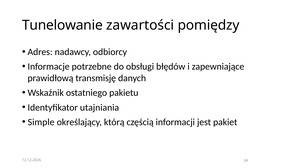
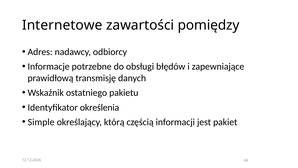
Tunelowanie: Tunelowanie -> Internetowe (62, 25)
utajniania: utajniania -> określenia (100, 107)
